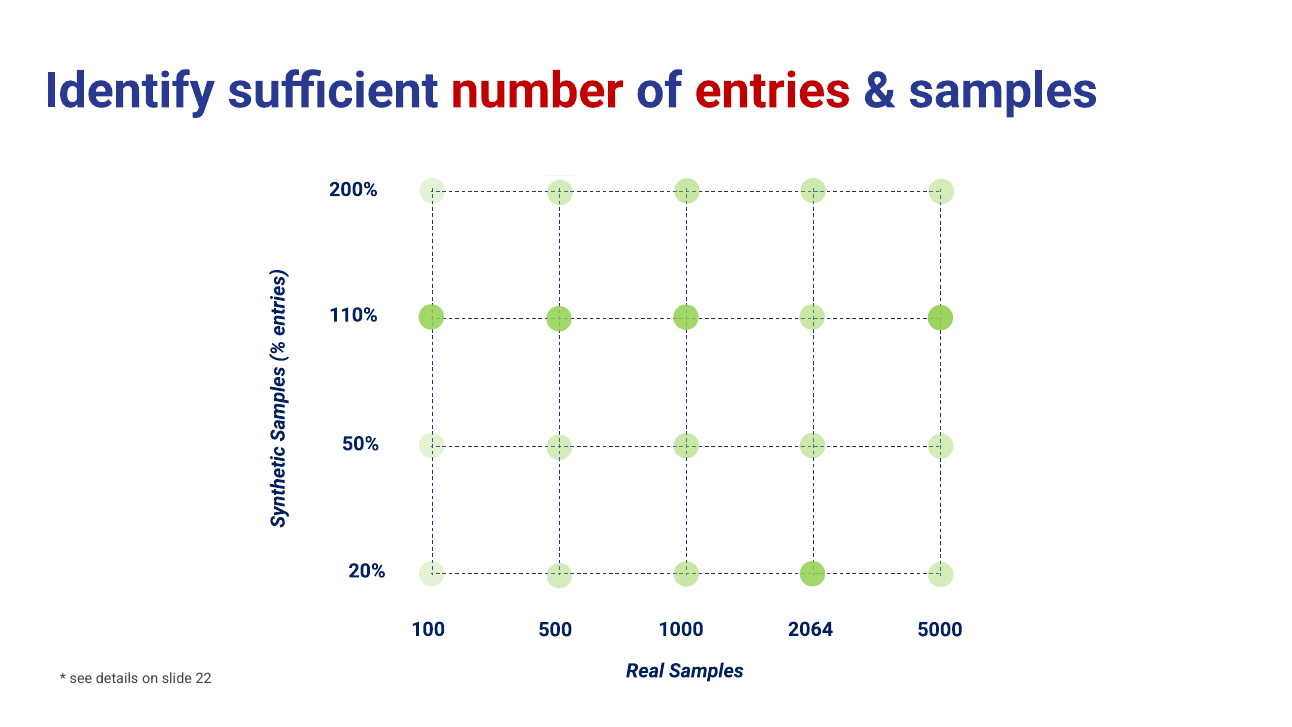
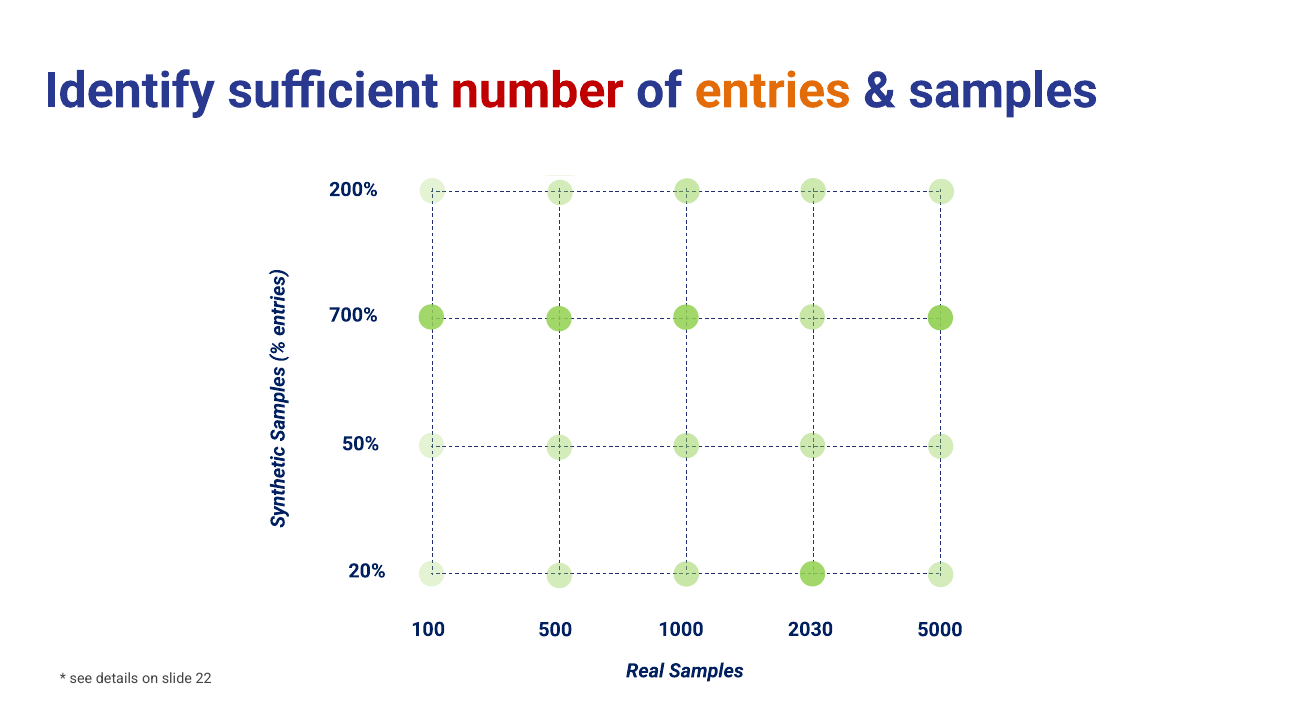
entries colour: red -> orange (773, 91)
110%: 110% -> 700% (353, 315)
2064: 2064 -> 2030 (810, 629)
